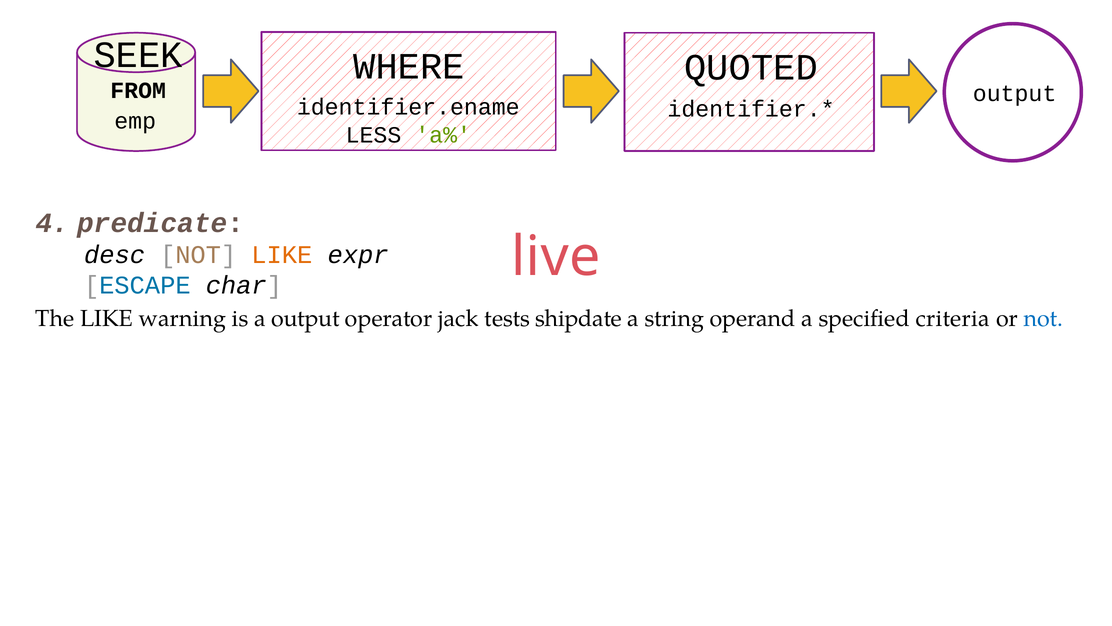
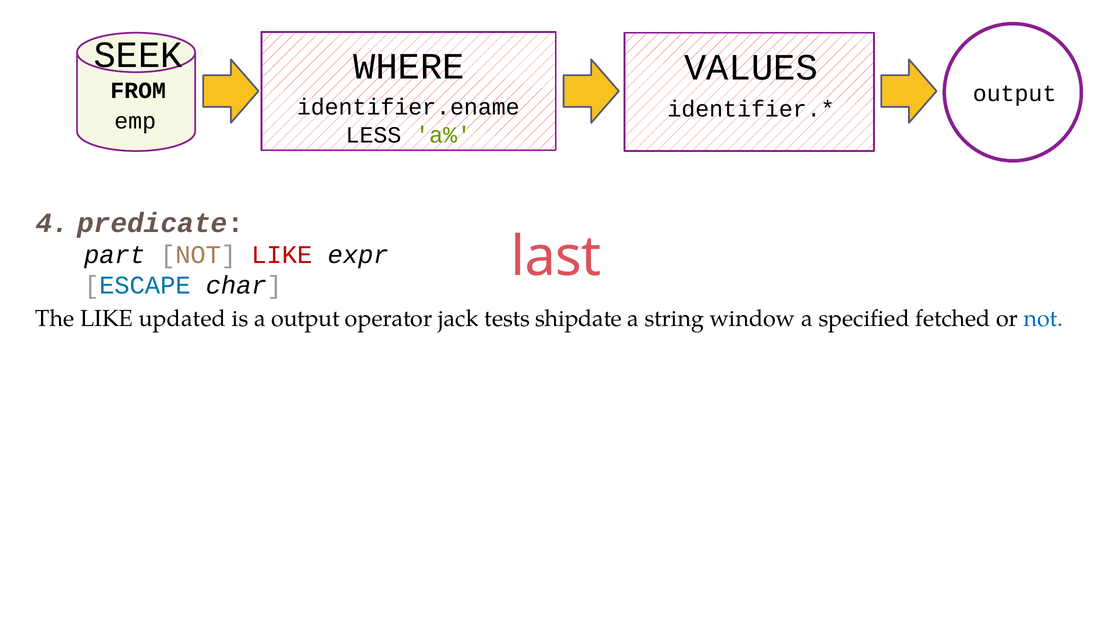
QUOTED: QUOTED -> VALUES (751, 67)
live: live -> last (556, 257)
desc: desc -> part (115, 254)
LIKE colour: orange -> red (282, 254)
warning: warning -> updated (182, 318)
operand: operand -> window (752, 318)
criteria: criteria -> fetched (953, 318)
